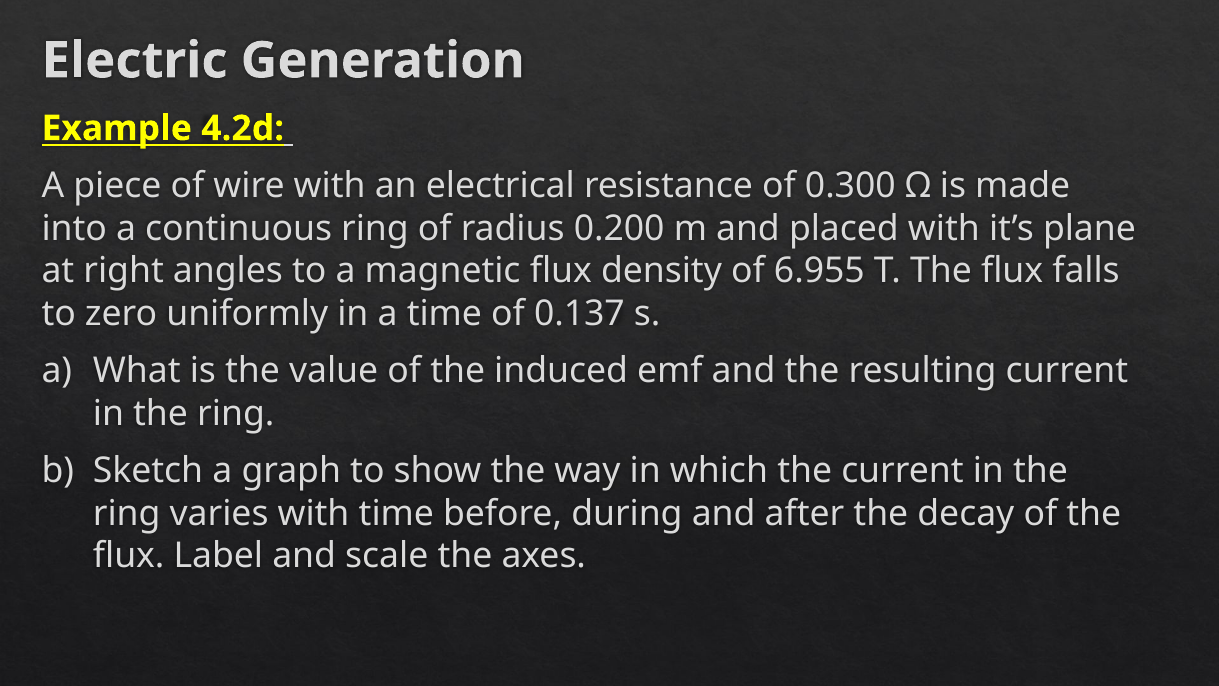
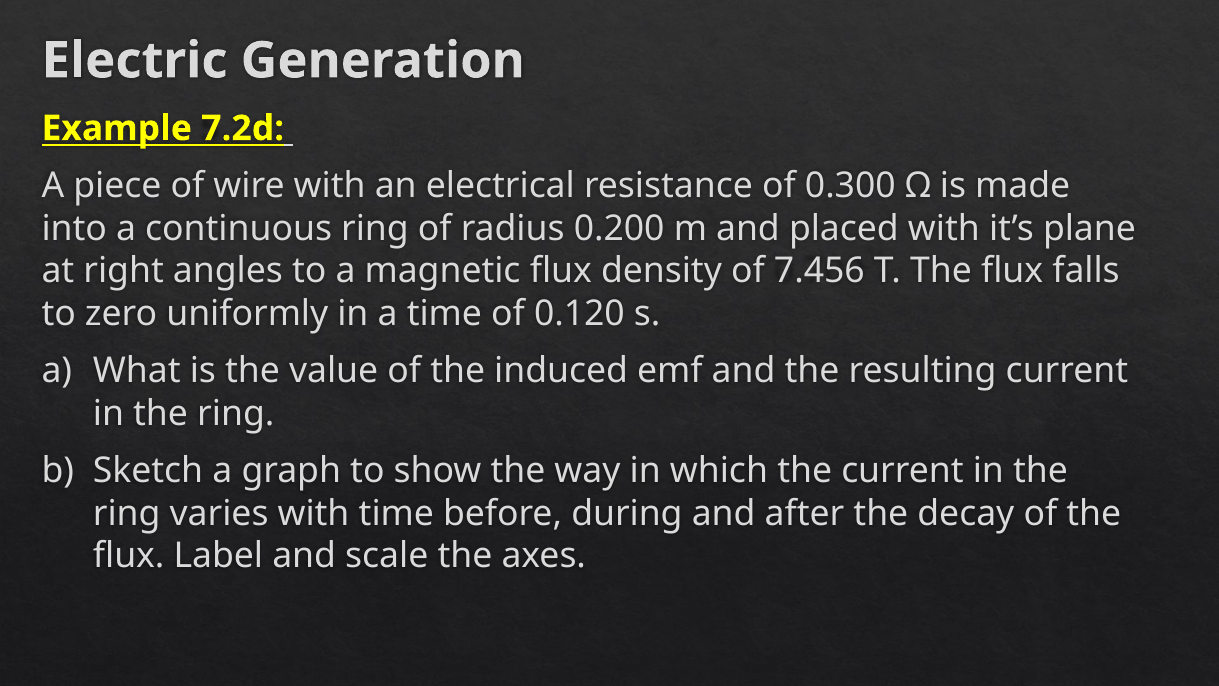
4.2d: 4.2d -> 7.2d (243, 128)
6.955: 6.955 -> 7.456 (819, 271)
0.137: 0.137 -> 0.120 (579, 313)
